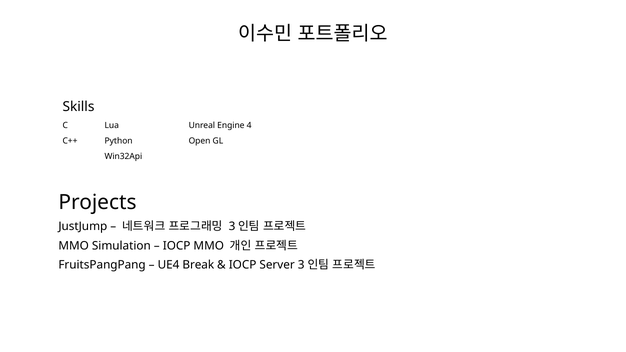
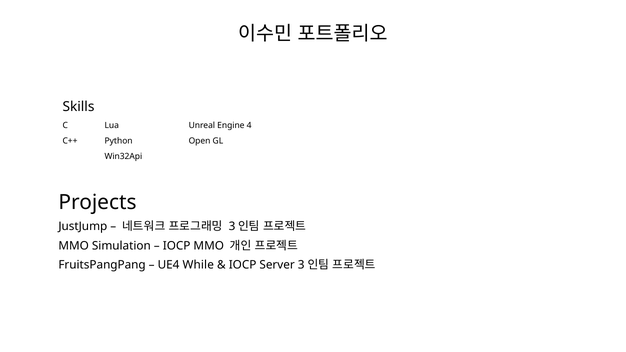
Break: Break -> While (198, 265)
